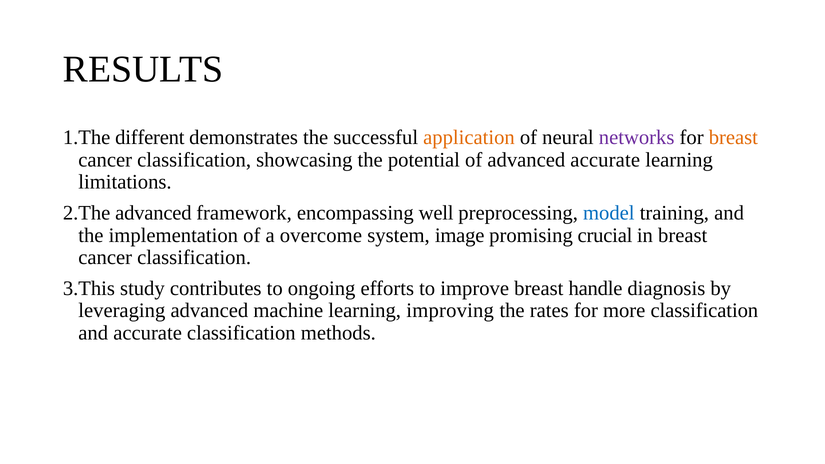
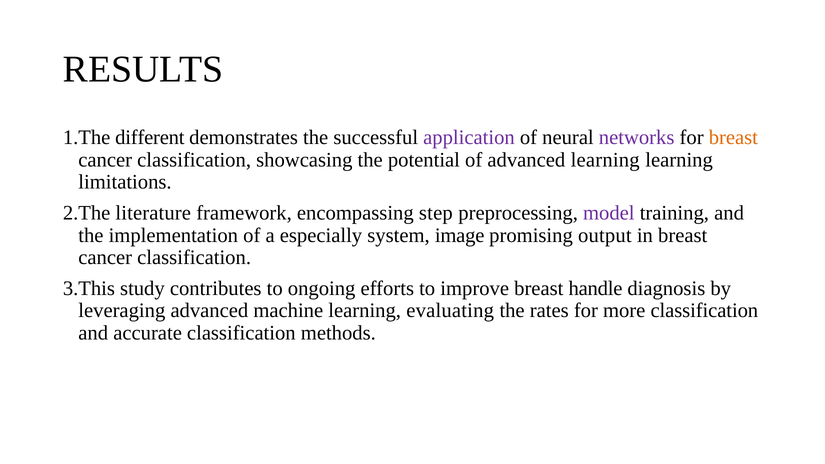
application colour: orange -> purple (469, 138)
advanced accurate: accurate -> learning (605, 160)
advanced: advanced -> literature (153, 213)
well: well -> step (436, 213)
model colour: blue -> purple (609, 213)
overcome: overcome -> especially (321, 235)
crucial: crucial -> output (605, 235)
improving: improving -> evaluating (450, 311)
